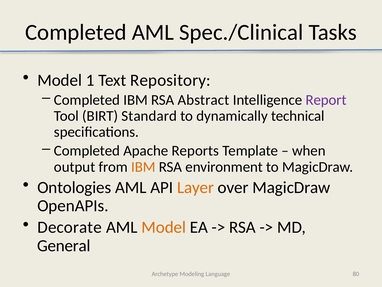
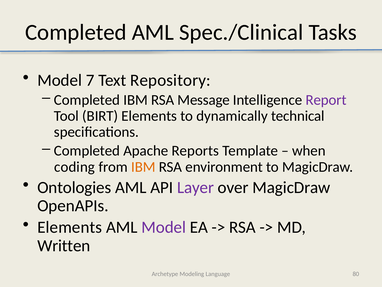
1: 1 -> 7 (90, 80)
Abstract: Abstract -> Message (204, 100)
BIRT Standard: Standard -> Elements (149, 116)
output: output -> coding (75, 167)
Layer colour: orange -> purple (195, 187)
Decorate: Decorate -> Elements (70, 227)
Model colour: orange -> purple (164, 227)
General: General -> Written (64, 245)
